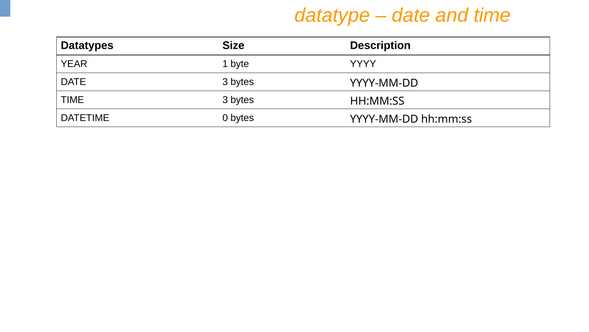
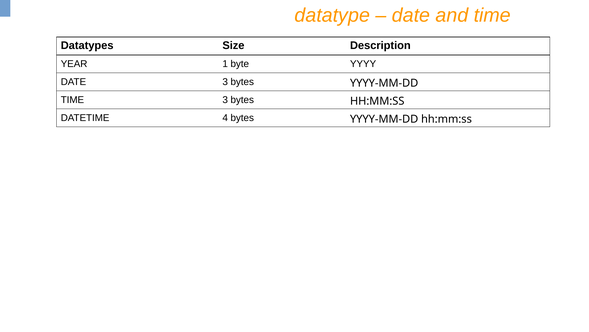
0: 0 -> 4 (225, 118)
